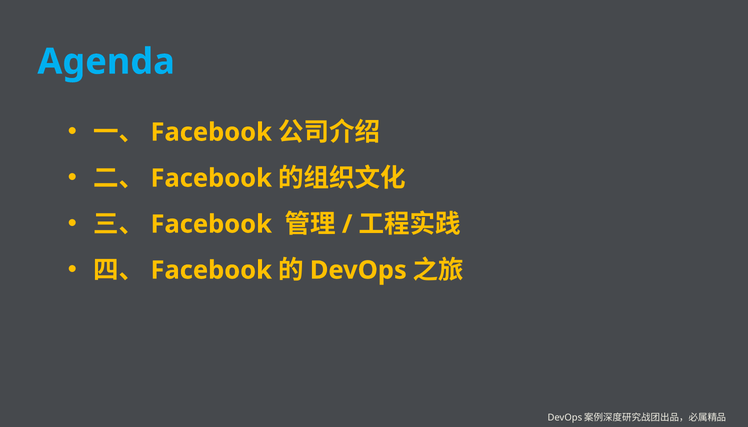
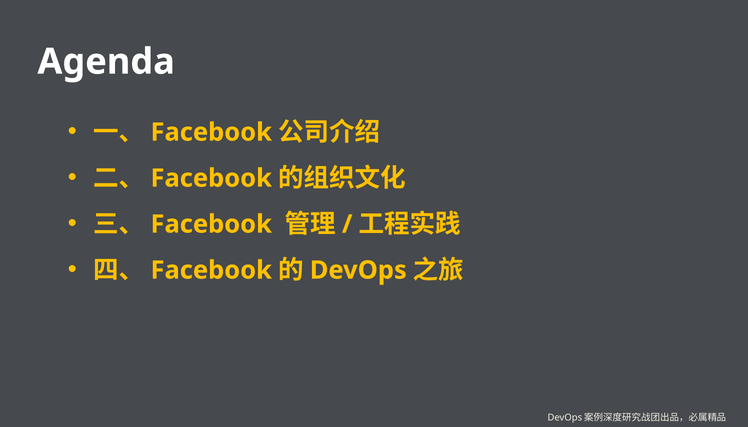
Agenda colour: light blue -> white (106, 62)
